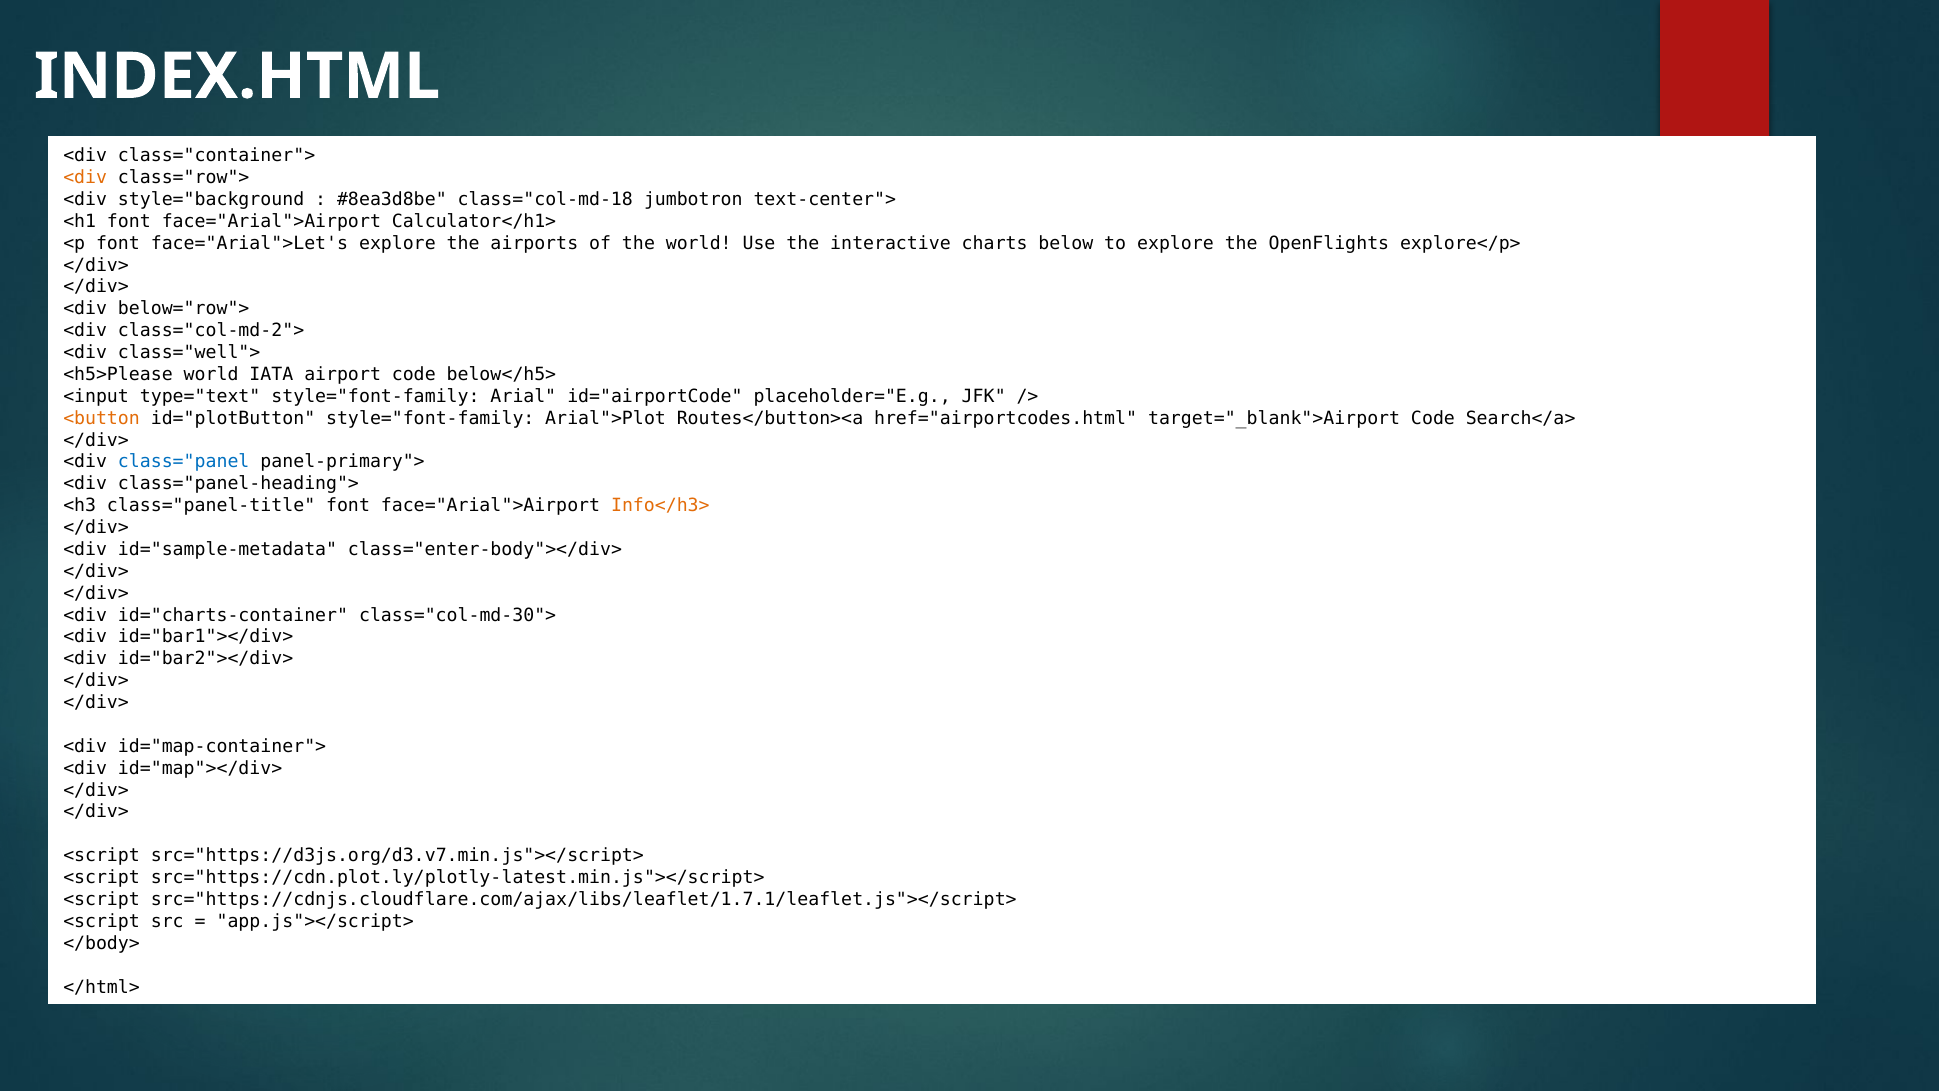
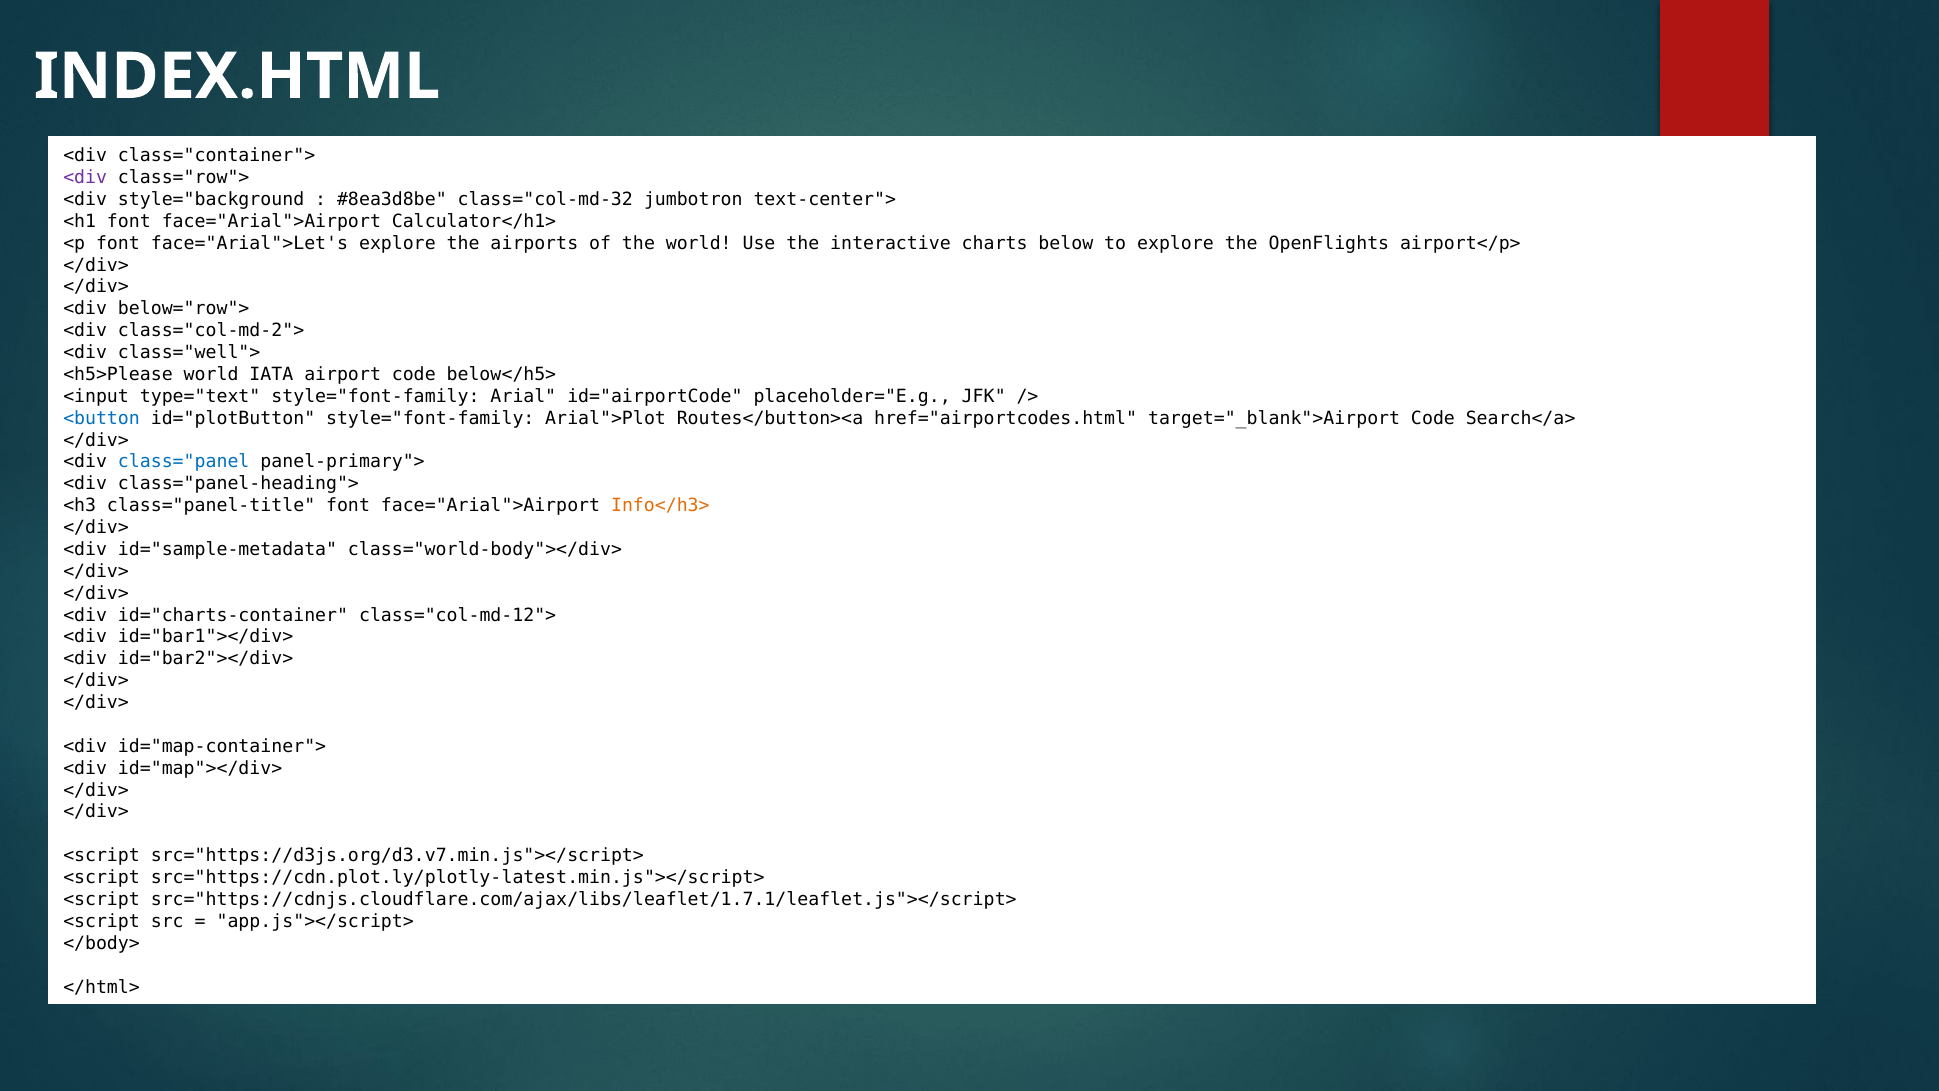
<div colour: orange -> purple (85, 177)
class="col-md-18: class="col-md-18 -> class="col-md-32 (545, 199)
explore</p>: explore</p> -> airport</p> (1460, 243)
<button colour: orange -> blue (102, 418)
class="enter-body"></div>: class="enter-body"></div> -> class="world-body"></div> (485, 549)
class="col-md-30">: class="col-md-30"> -> class="col-md-12"> (458, 615)
